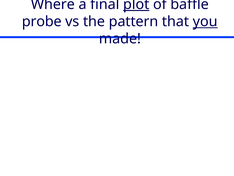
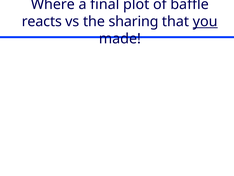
plot underline: present -> none (136, 4)
probe: probe -> reacts (42, 21)
pattern: pattern -> sharing (134, 21)
